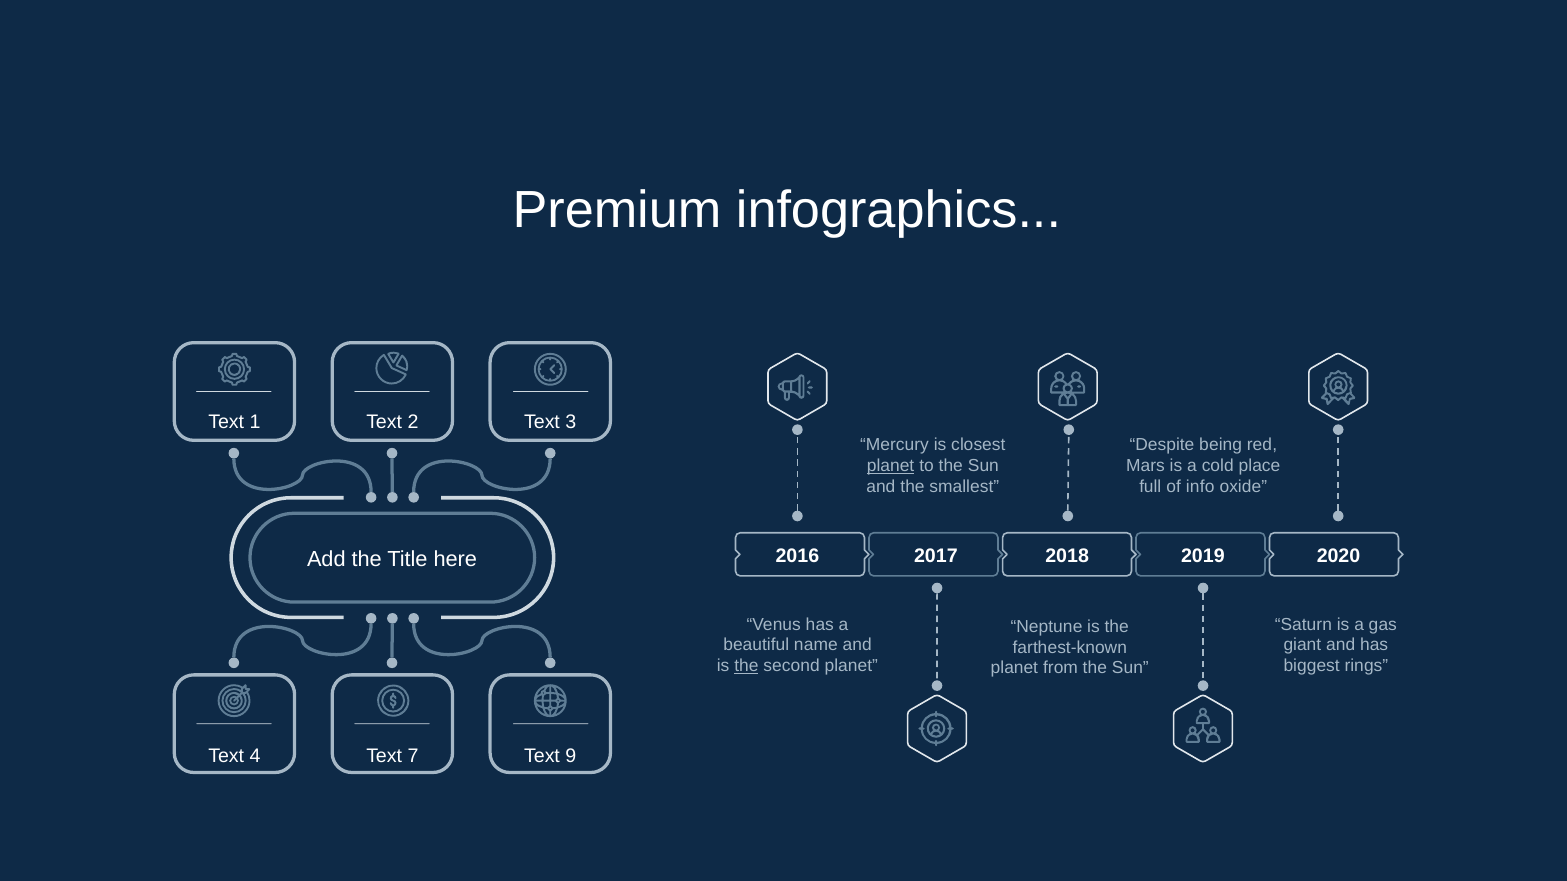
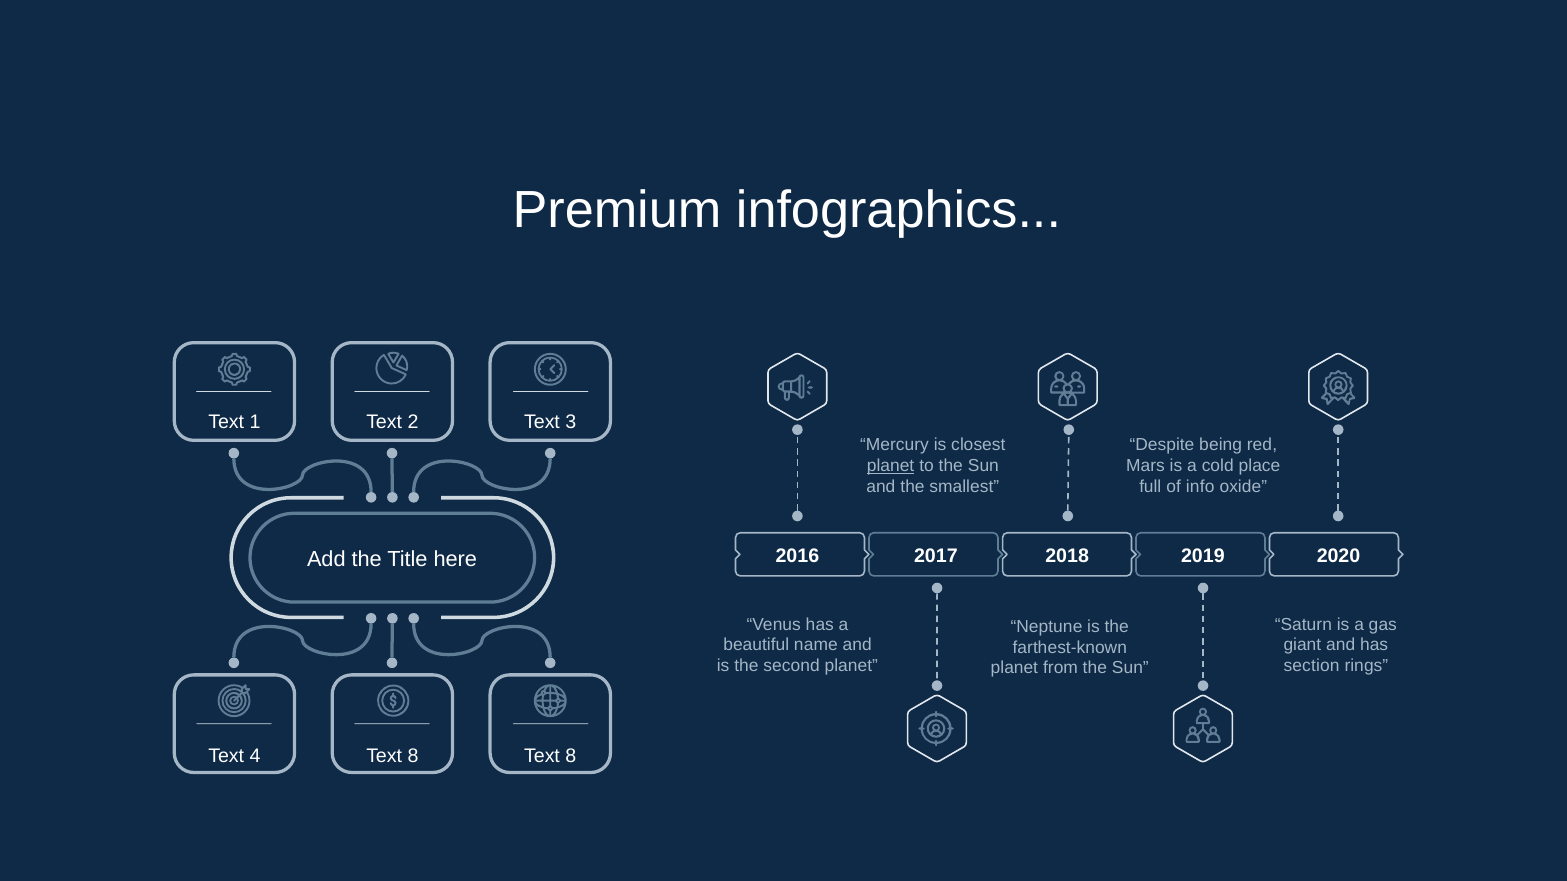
the underline: present -> none (746, 666)
biggest: biggest -> section (1312, 666)
4 Text 7: 7 -> 8 (413, 757)
9: 9 -> 8 (571, 757)
